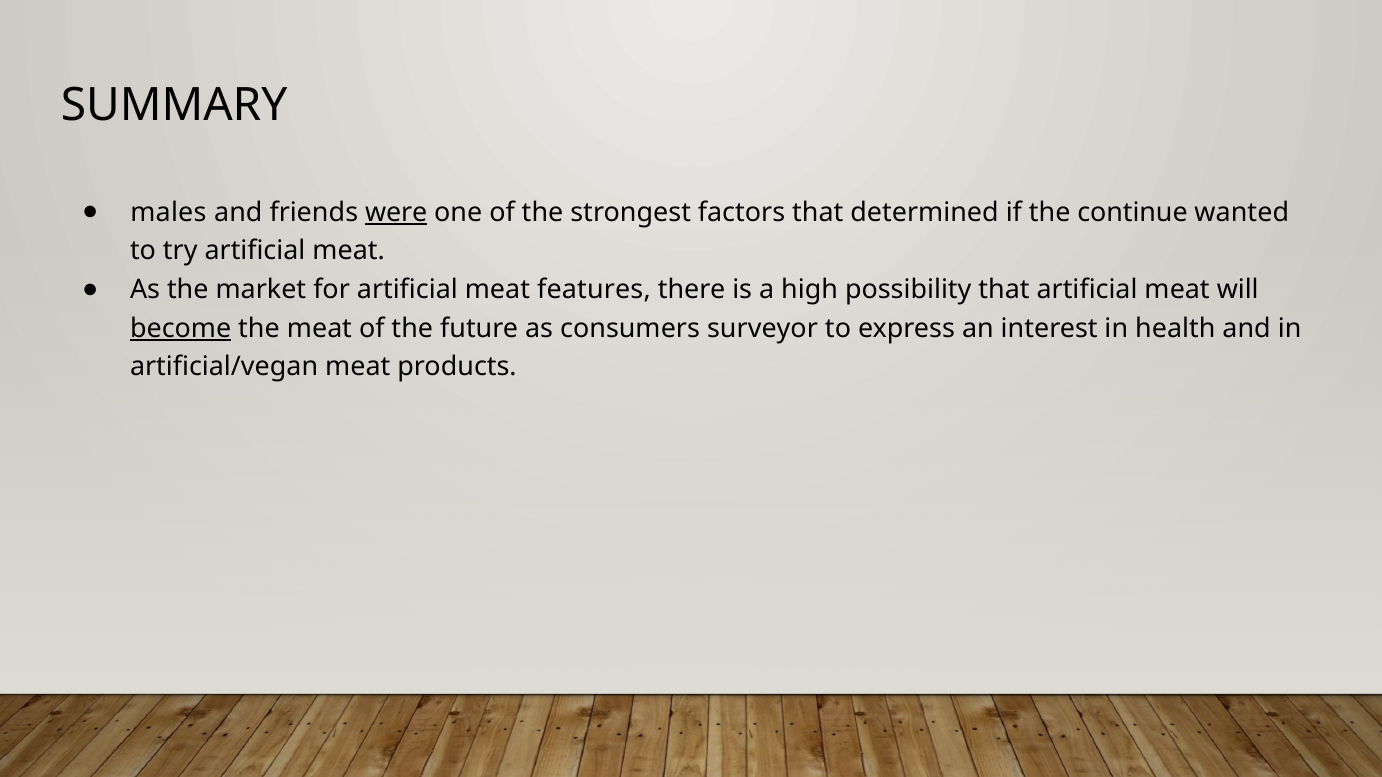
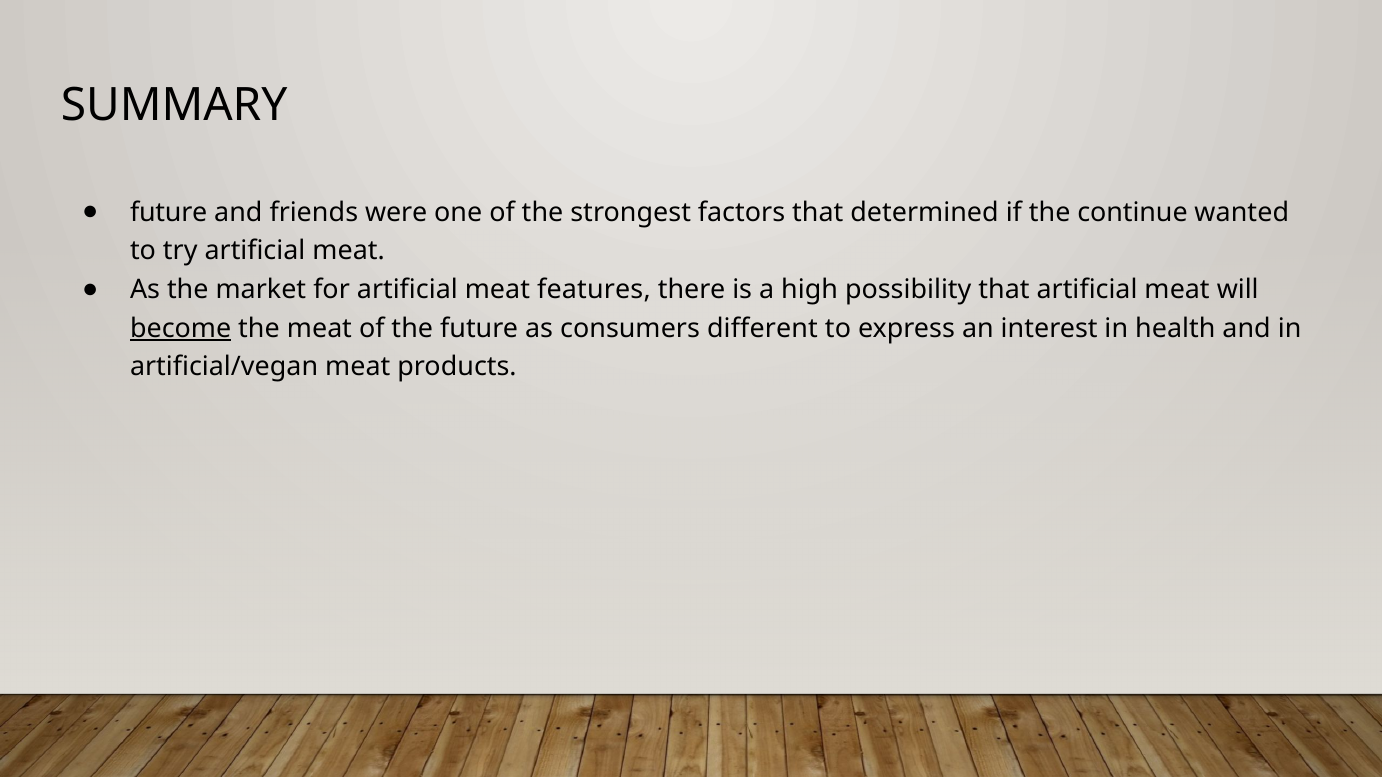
males: males -> future (169, 212)
were underline: present -> none (396, 212)
surveyor: surveyor -> different (762, 328)
